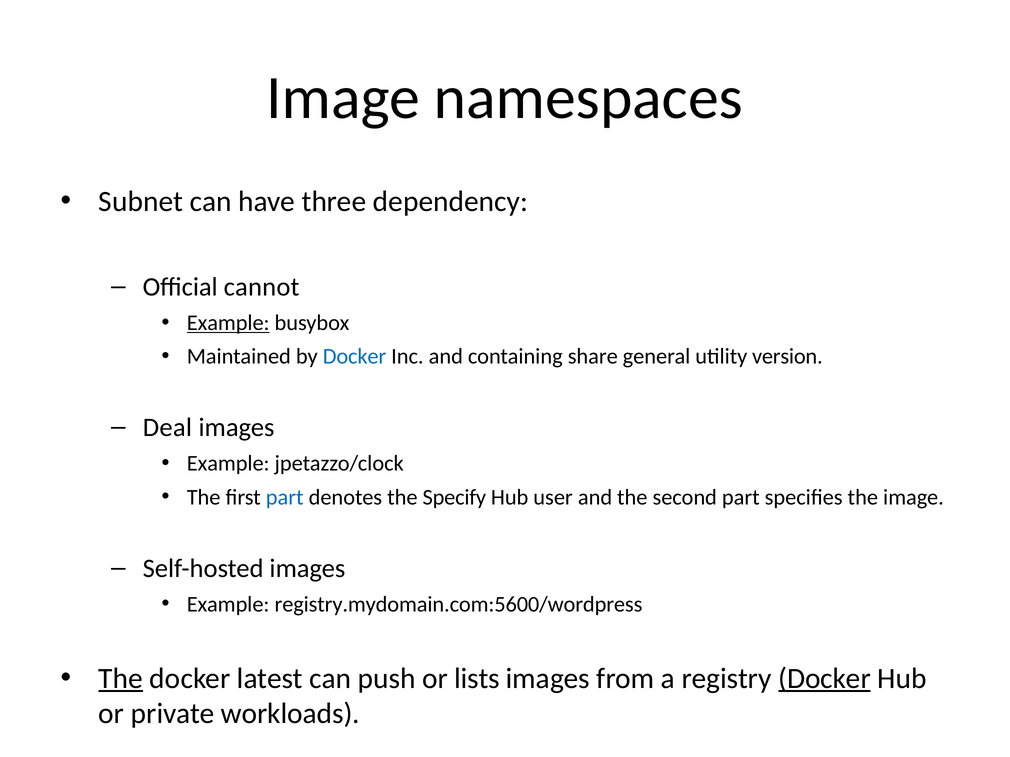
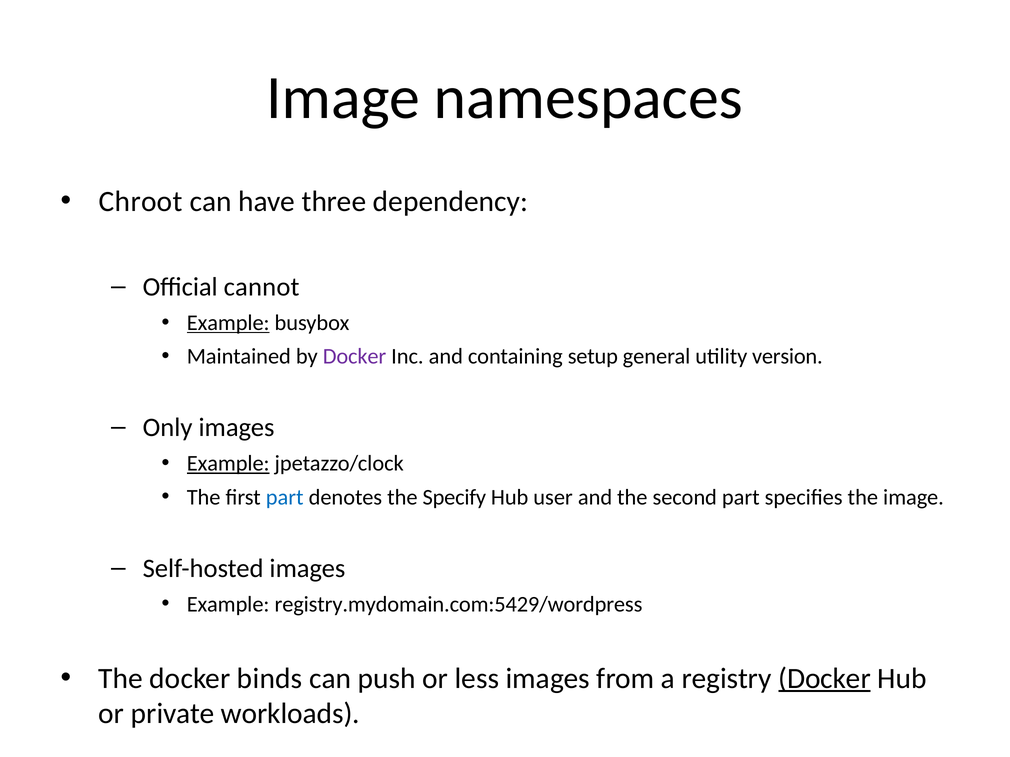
Subnet: Subnet -> Chroot (141, 202)
Docker colour: blue -> purple (355, 357)
share: share -> setup (593, 357)
Deal: Deal -> Only (168, 428)
Example underline: none -> present (228, 464)
registry.mydomain.com:5600/wordpress: registry.mydomain.com:5600/wordpress -> registry.mydomain.com:5429/wordpress (458, 605)
The underline: present -> none (121, 679)
latest: latest -> binds (270, 679)
lists: lists -> less (477, 679)
